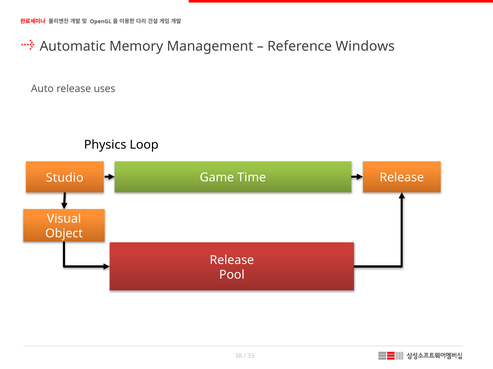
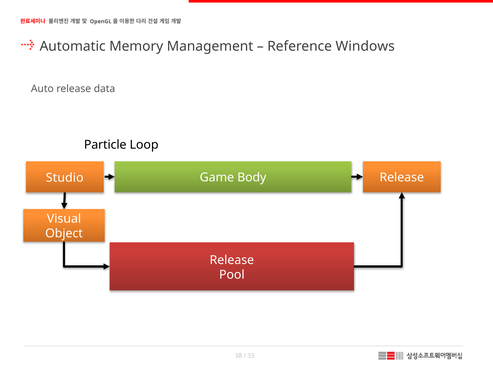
uses: uses -> data (104, 89)
Physics: Physics -> Particle (105, 145)
Time: Time -> Body (252, 178)
